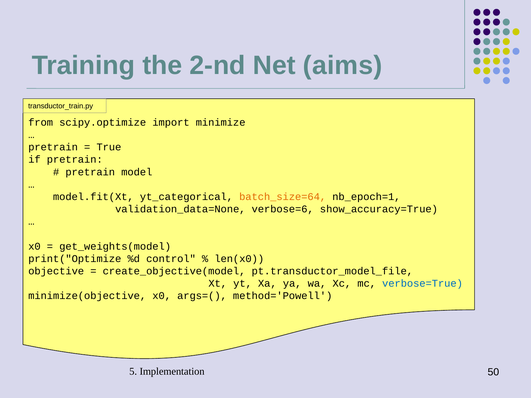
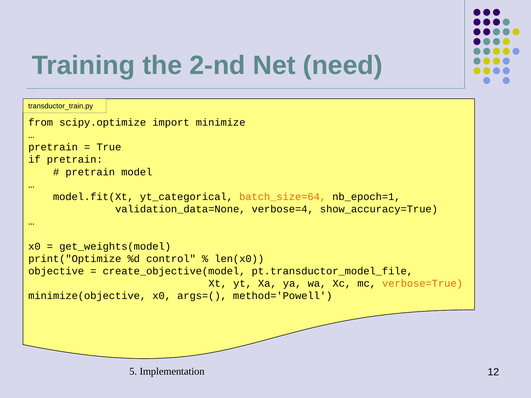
aims: aims -> need (343, 66)
verbose=6: verbose=6 -> verbose=4 (283, 209)
verbose=True colour: blue -> orange (423, 284)
50: 50 -> 12 (493, 372)
